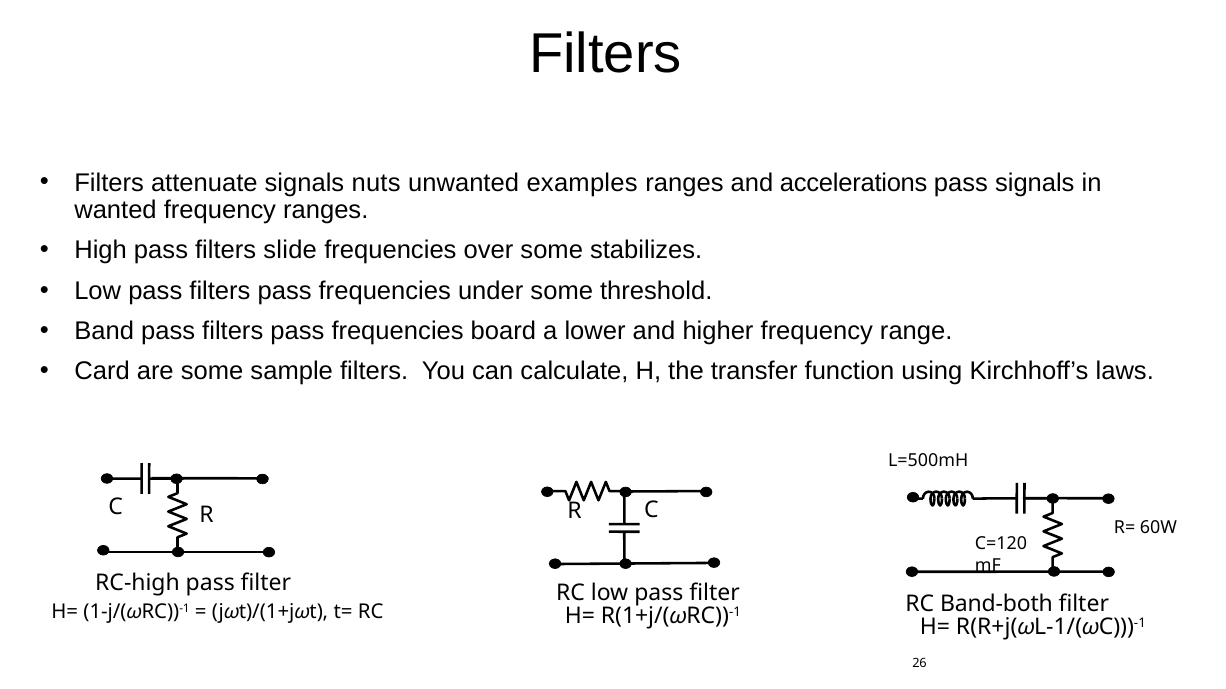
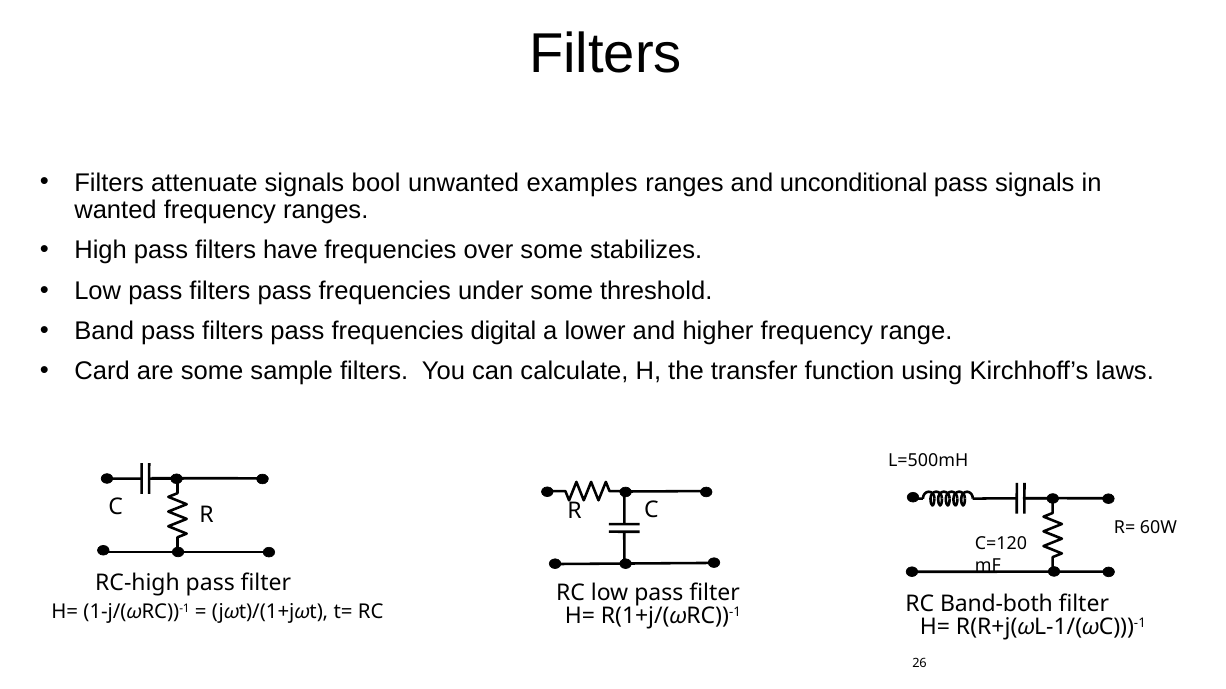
nuts: nuts -> bool (376, 183)
accelerations: accelerations -> unconditional (854, 183)
slide: slide -> have (290, 251)
board: board -> digital (503, 331)
